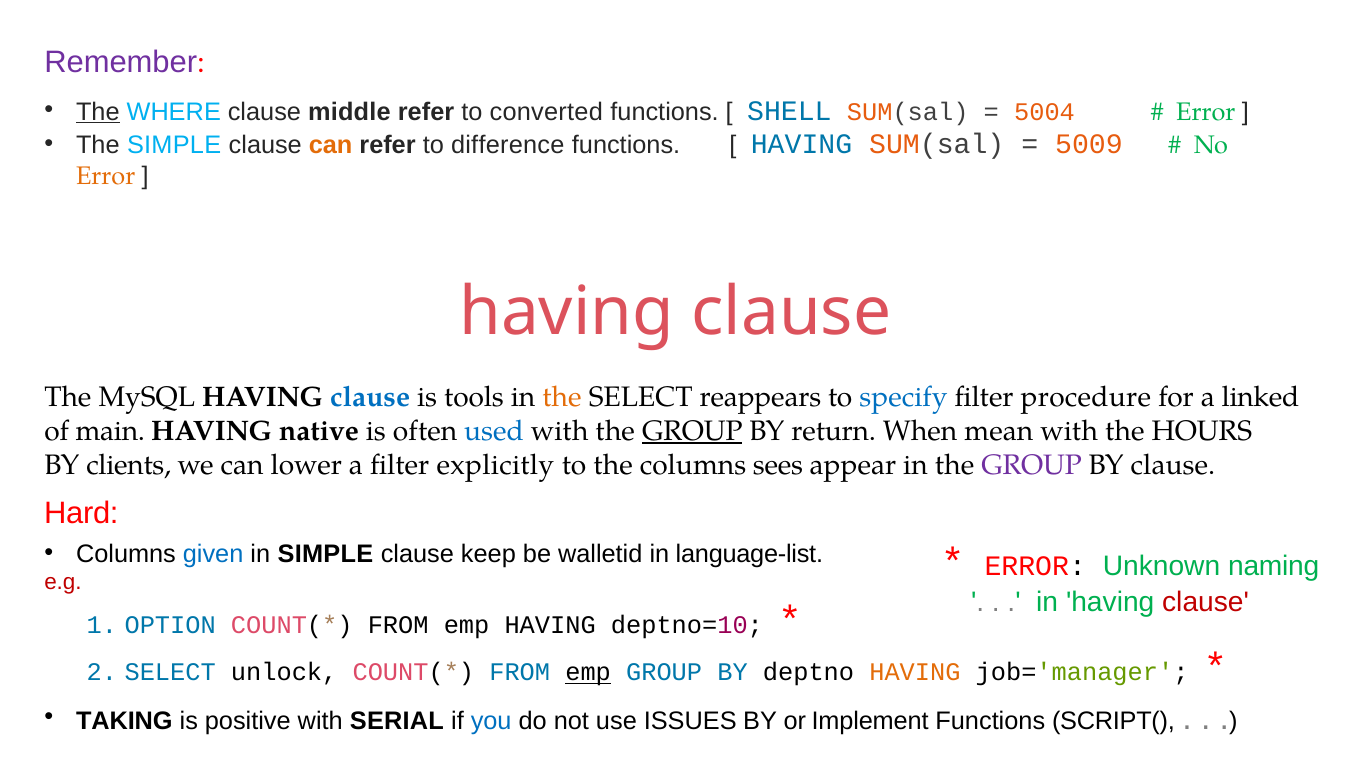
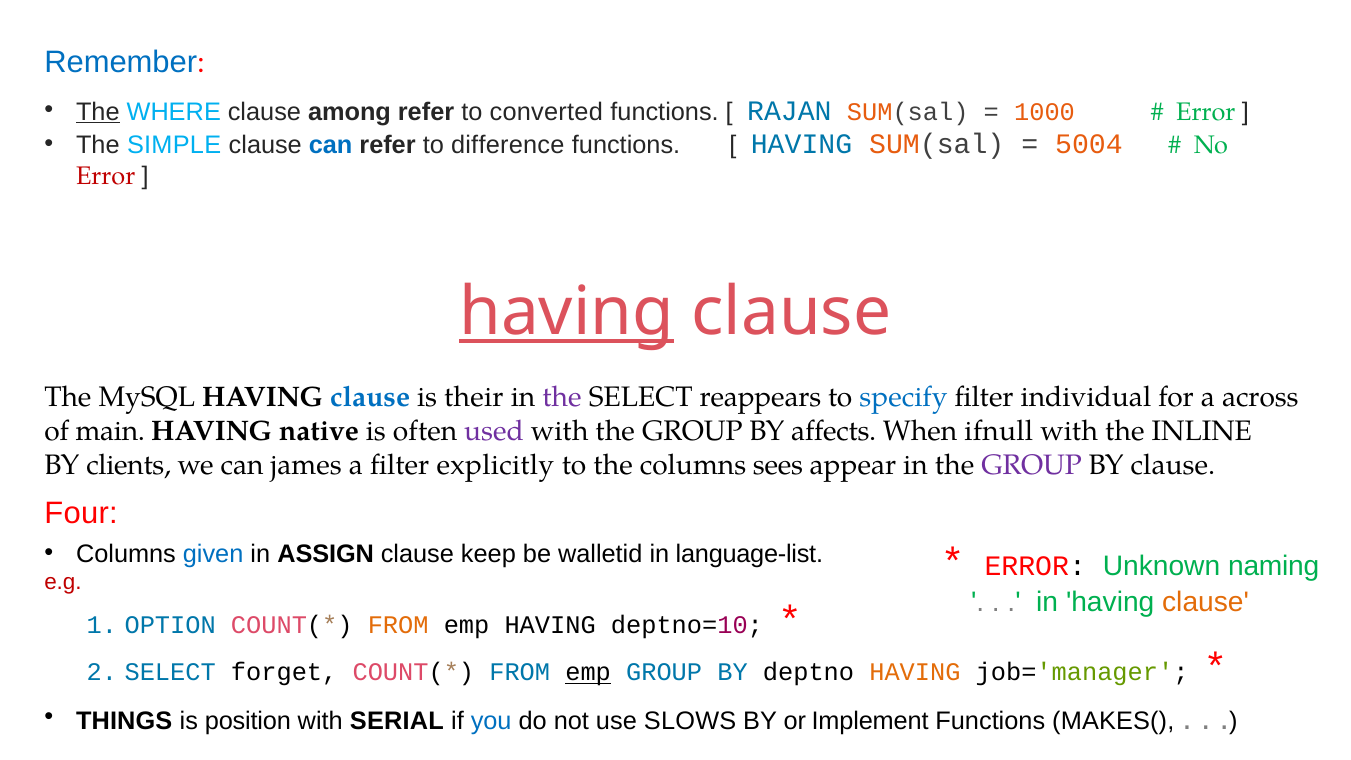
Remember colour: purple -> blue (121, 62)
middle: middle -> among (349, 112)
SHELL: SHELL -> RAJAN (789, 111)
5004: 5004 -> 1000 (1045, 112)
can colour: orange -> blue (331, 145)
5009: 5009 -> 5004 (1089, 145)
Error colour: orange -> red (106, 176)
having underline: none -> present (567, 312)
tools: tools -> their (474, 397)
the colour: orange -> purple (562, 397)
procedure: procedure -> individual (1086, 397)
linked: linked -> across (1260, 397)
used colour: blue -> purple (494, 431)
GROUP underline: present -> none (692, 431)
return: return -> affects (834, 431)
mean: mean -> ifnull (999, 431)
HOURS: HOURS -> INLINE (1202, 431)
lower: lower -> james (306, 465)
Hard: Hard -> Four (81, 514)
in SIMPLE: SIMPLE -> ASSIGN (326, 554)
clause colour: red -> orange (1206, 602)
FROM colour: black -> orange (398, 625)
unlock: unlock -> forget (284, 672)
TAKING: TAKING -> THINGS (124, 721)
positive: positive -> position (248, 721)
ISSUES: ISSUES -> SLOWS (690, 721)
SCRIPT(: SCRIPT( -> MAKES( (1113, 721)
